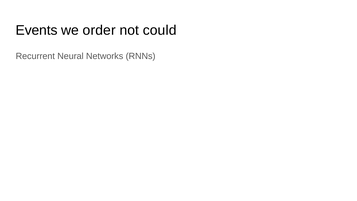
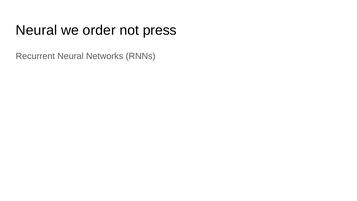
Events: Events -> Neural (36, 30)
could: could -> press (160, 30)
